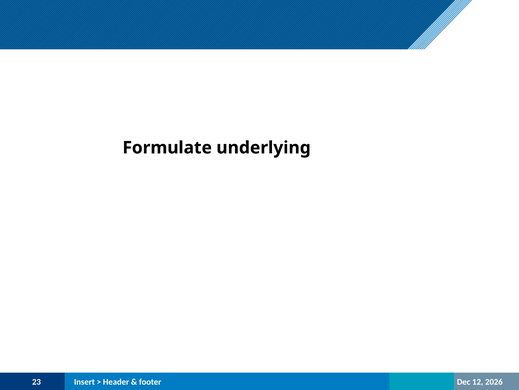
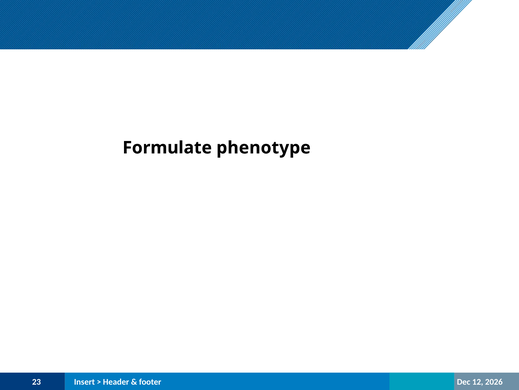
underlying: underlying -> phenotype (264, 147)
